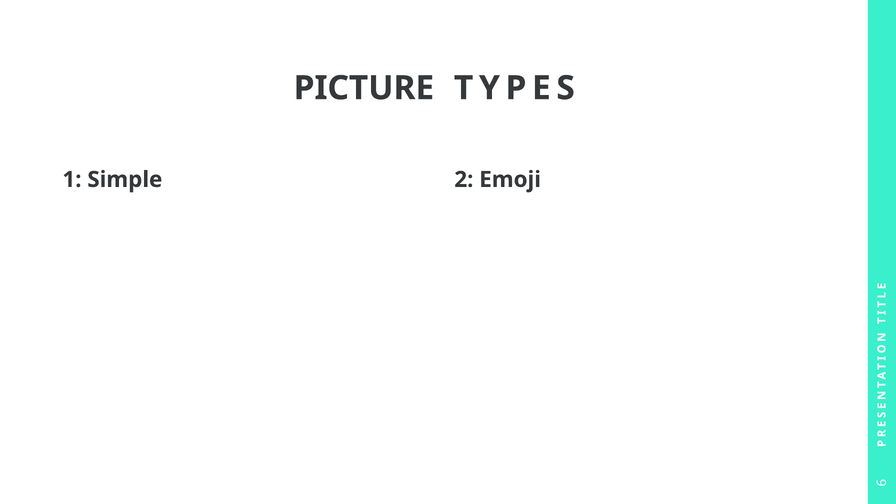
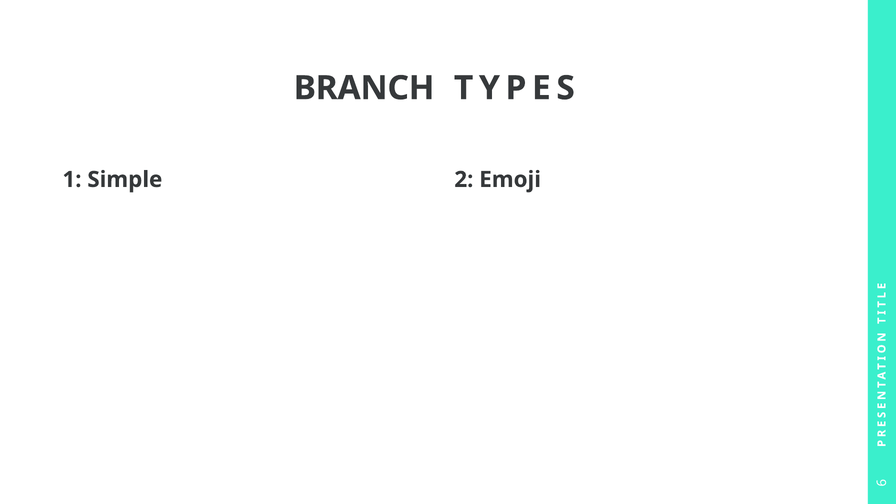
PICTURE: PICTURE -> BRANCH (364, 88)
